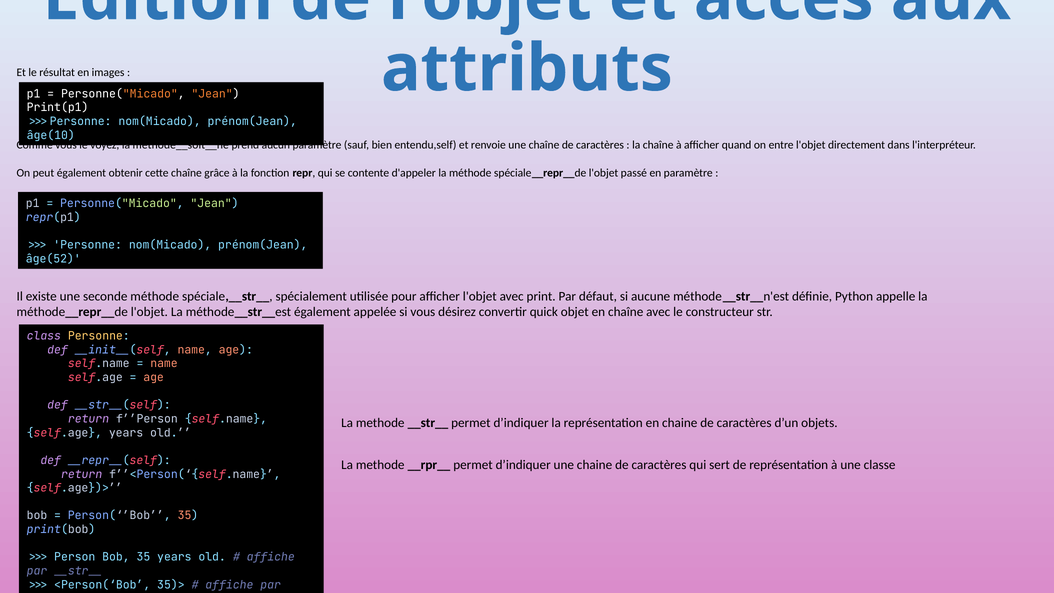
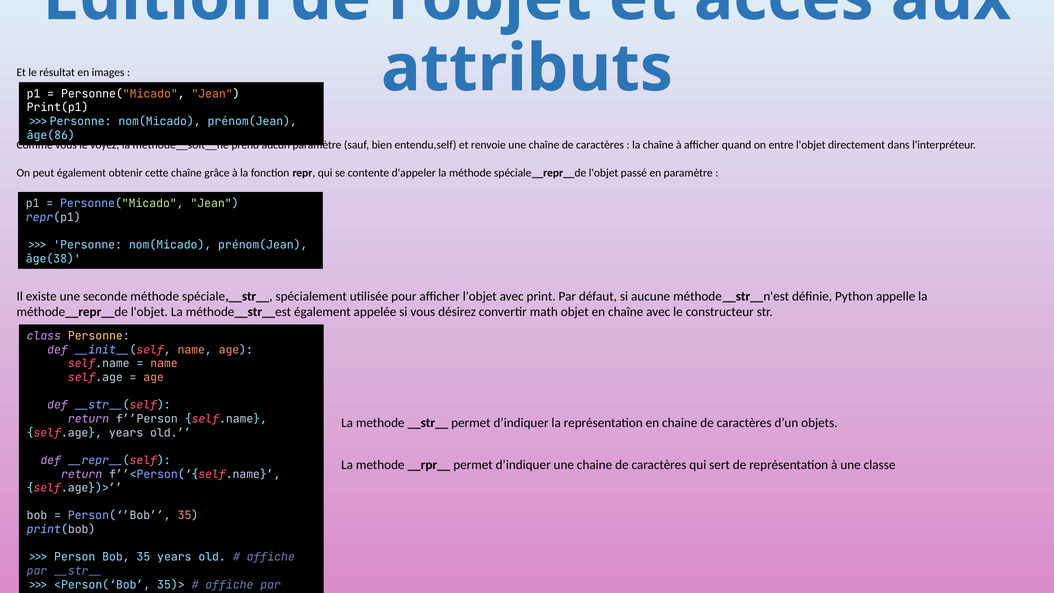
âge(10: âge(10 -> âge(86 (51, 135)
âge(52: âge(52 -> âge(38 (53, 259)
quick: quick -> math (544, 312)
